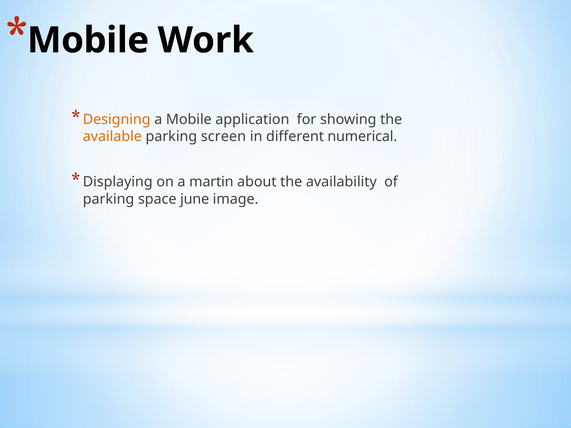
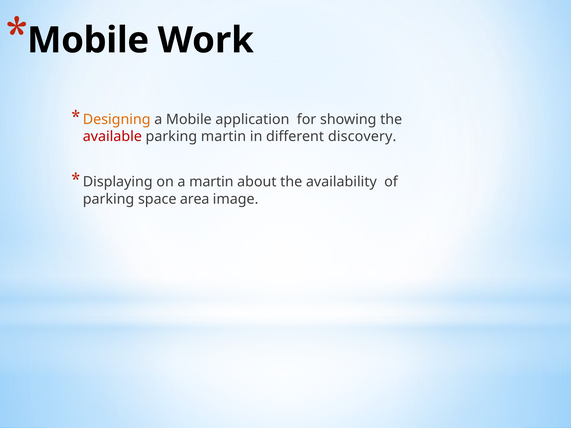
available colour: orange -> red (112, 137)
parking screen: screen -> martin (223, 137)
numerical: numerical -> discovery (362, 137)
june: june -> area (195, 199)
